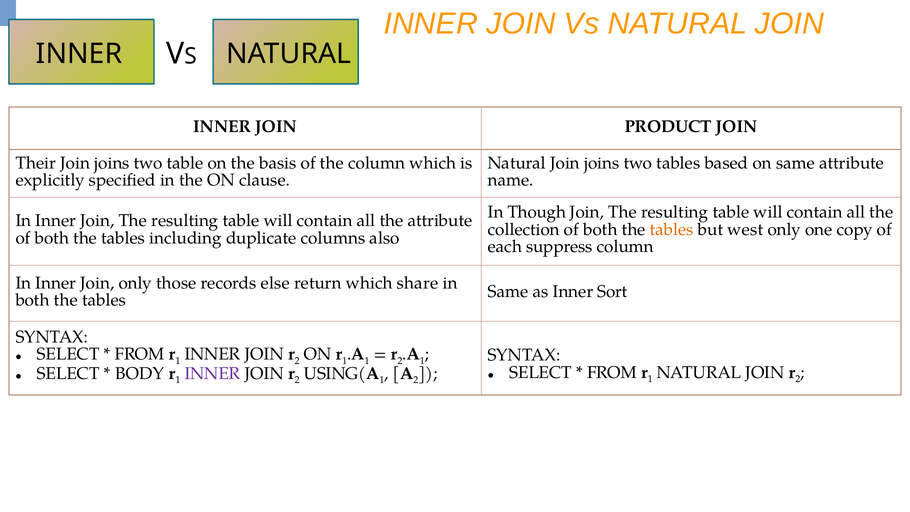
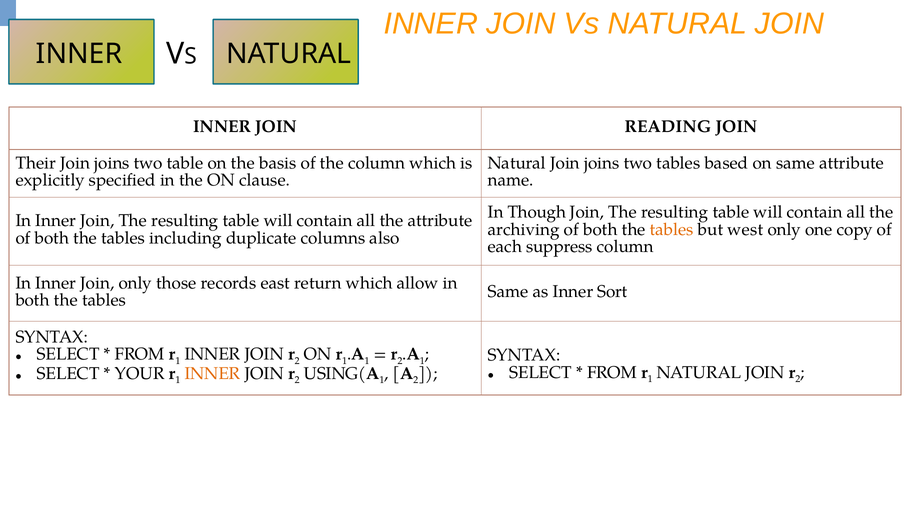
PRODUCT: PRODUCT -> READING (668, 126)
collection: collection -> archiving (524, 229)
else: else -> east (275, 283)
share: share -> allow (418, 283)
BODY: BODY -> YOUR (140, 373)
INNER colour: purple -> orange (212, 373)
